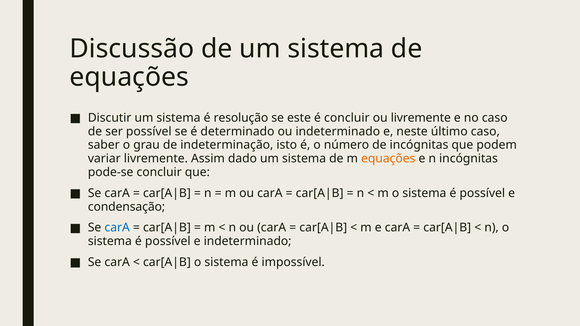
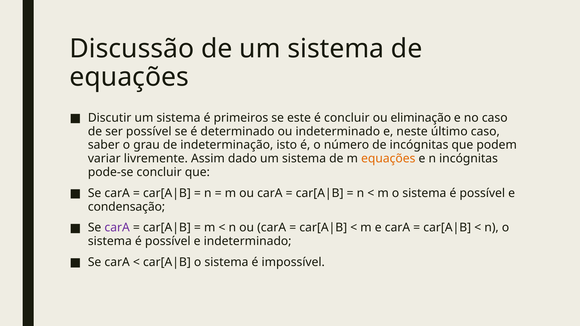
resolução: resolução -> primeiros (241, 118)
ou livremente: livremente -> eliminação (421, 118)
carA colour: blue -> purple (117, 228)
